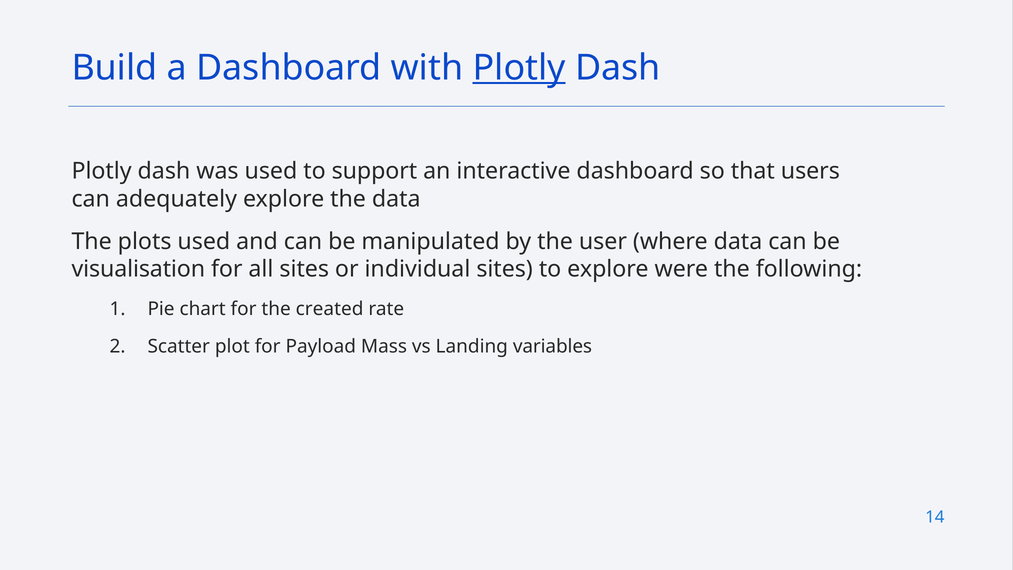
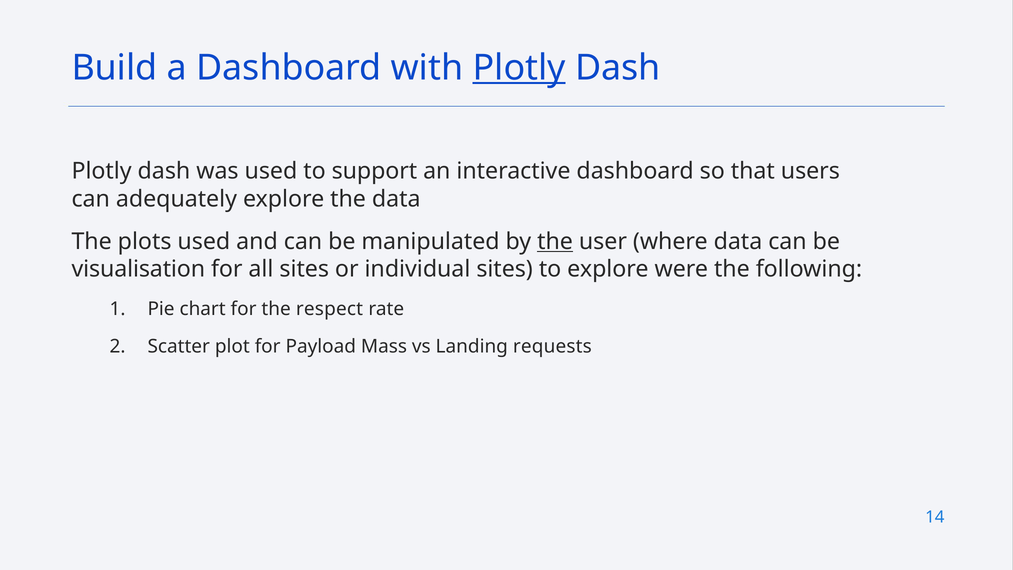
the underline: none -> present (555, 241)
created: created -> respect (329, 309)
variables: variables -> requests (552, 347)
